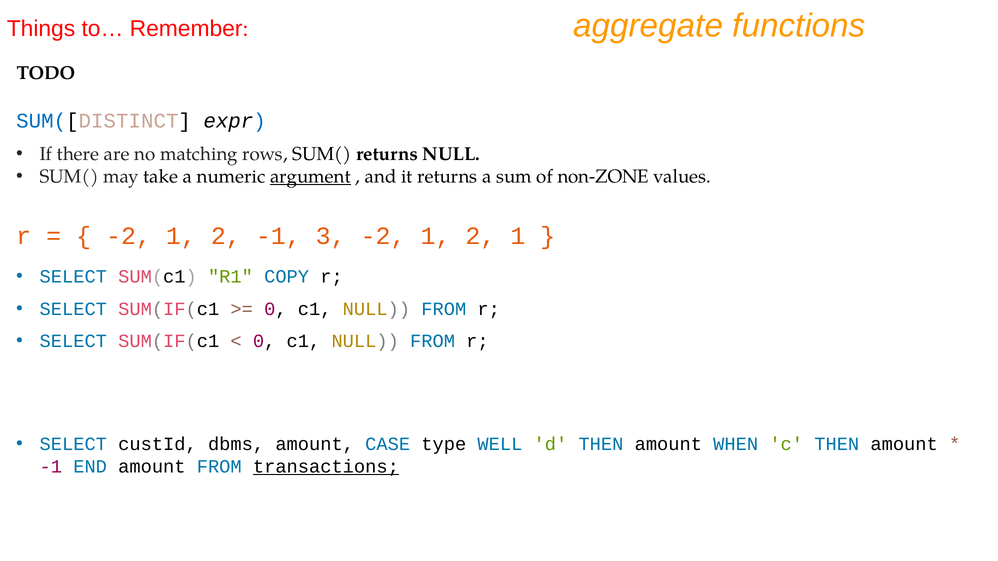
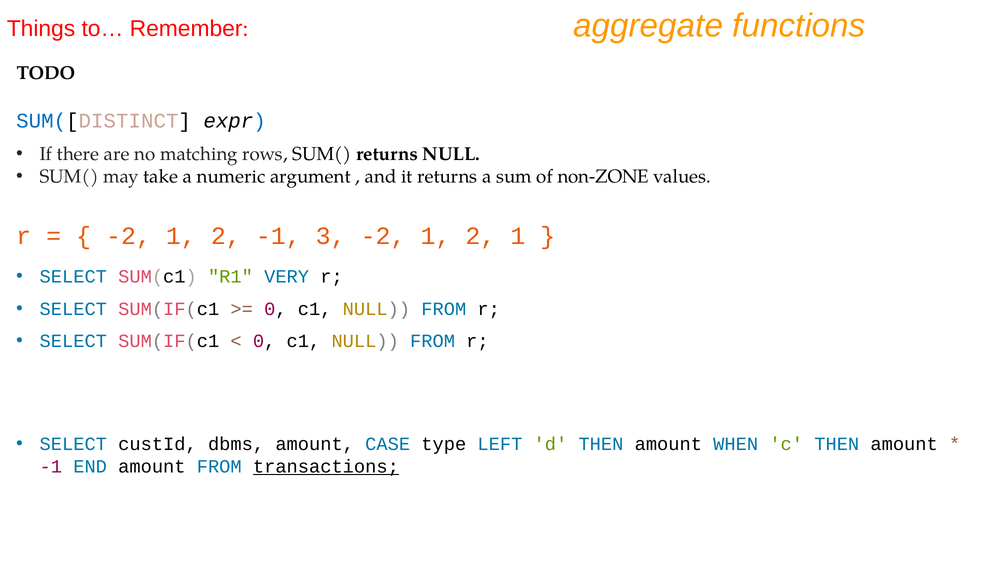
argument underline: present -> none (310, 177)
COPY: COPY -> VERY (287, 277)
WELL: WELL -> LEFT (500, 444)
